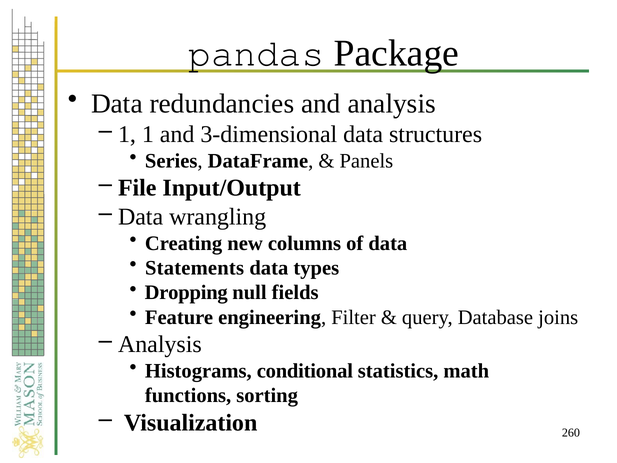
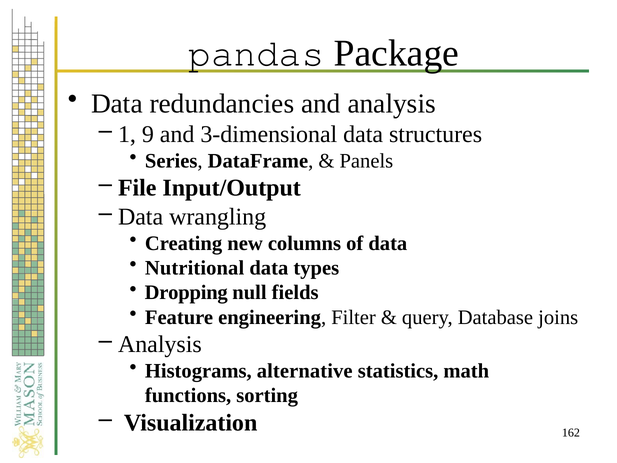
1: 1 -> 9 (148, 134)
Statements: Statements -> Nutritional (195, 268)
conditional: conditional -> alternative (305, 371)
260: 260 -> 162 (571, 433)
